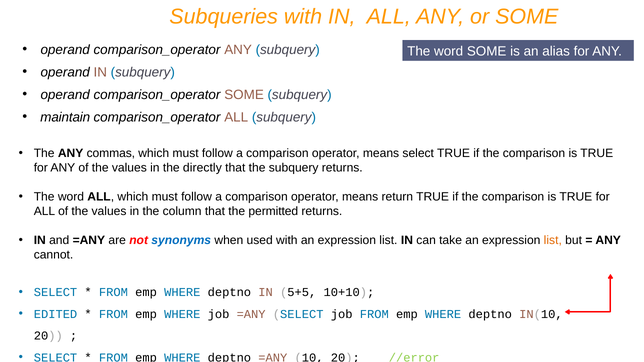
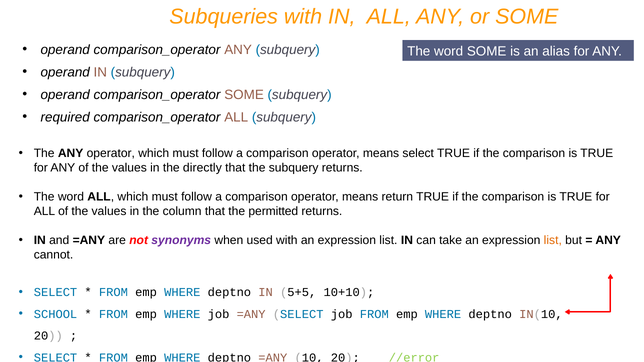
maintain: maintain -> required (65, 117)
ANY commas: commas -> operator (111, 154)
synonyms colour: blue -> purple (181, 240)
EDITED: EDITED -> SCHOOL (56, 314)
